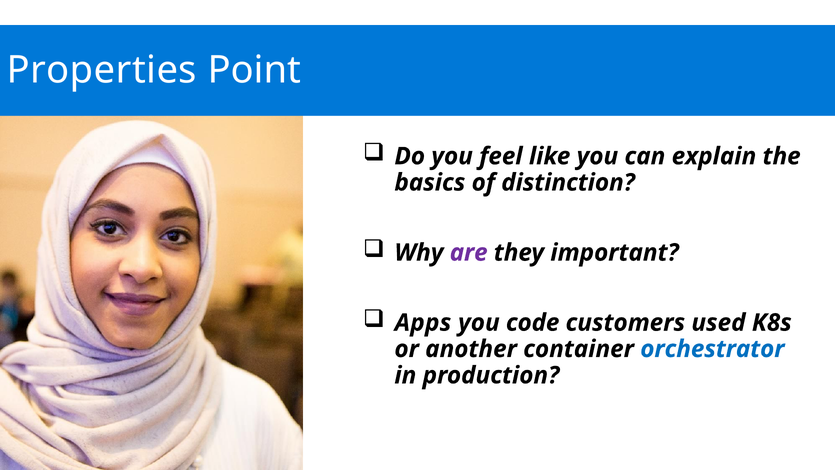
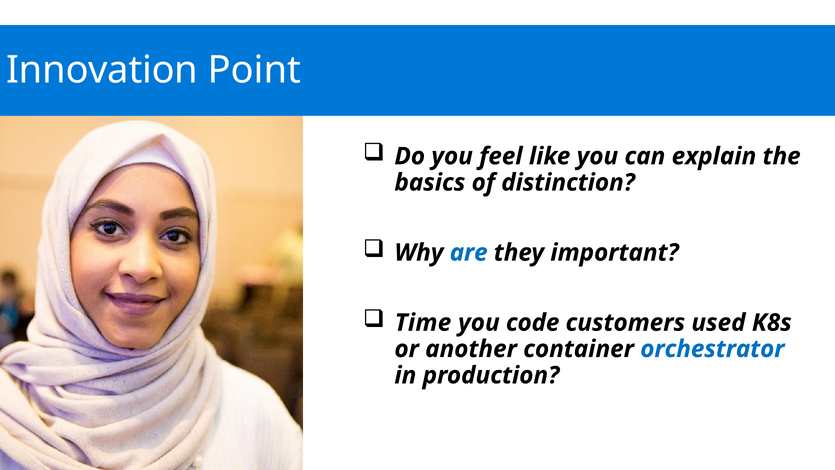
Properties: Properties -> Innovation (102, 70)
are colour: purple -> blue (469, 252)
Apps: Apps -> Time (423, 322)
